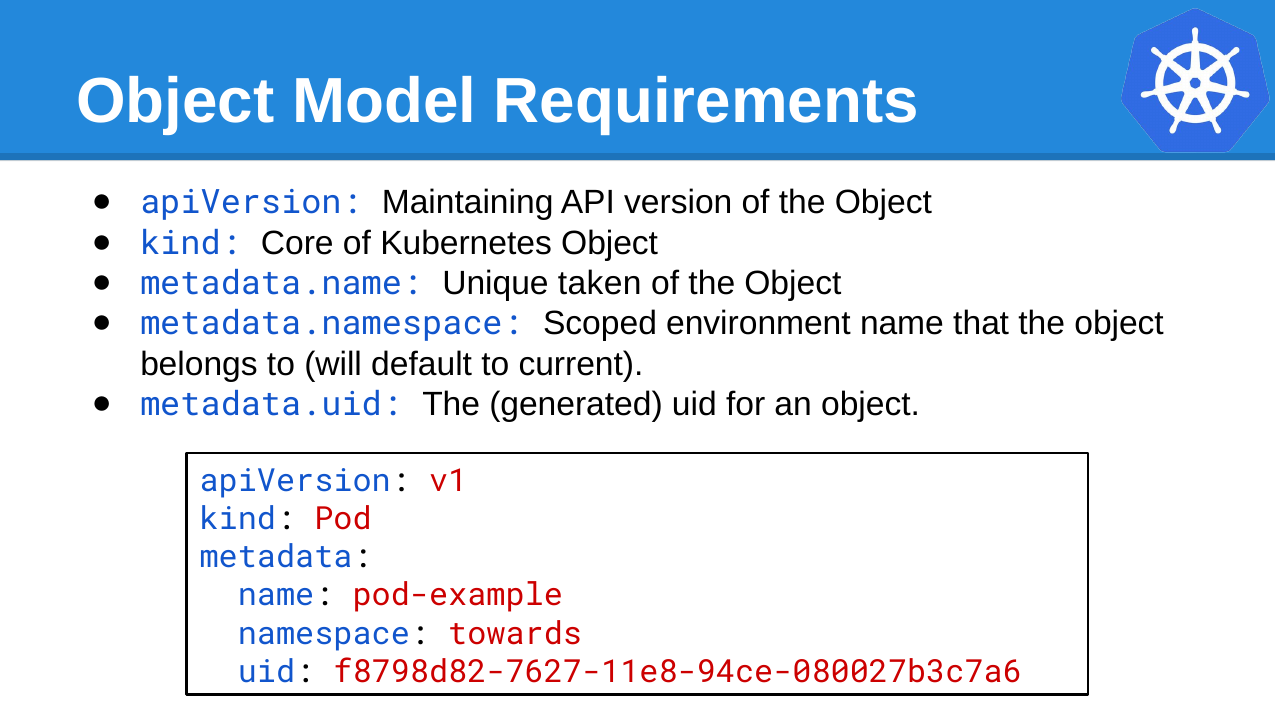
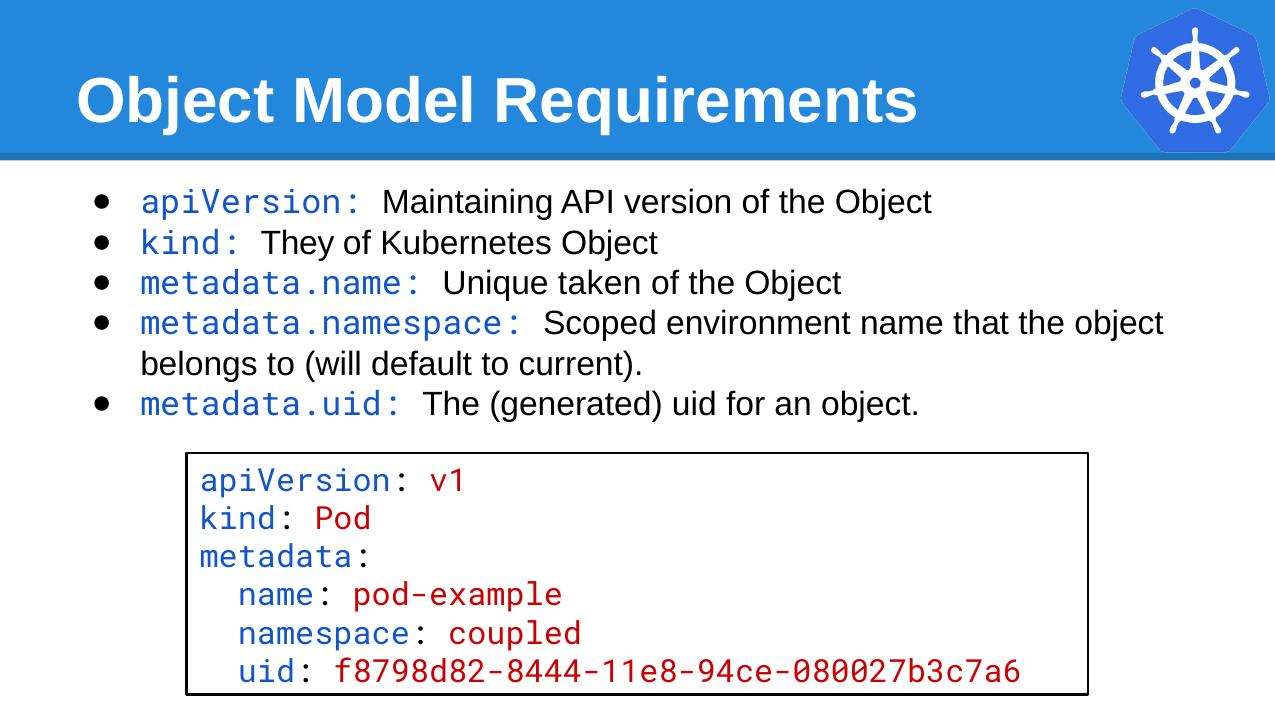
Core: Core -> They (297, 243)
towards: towards -> coupled (515, 634)
f8798d82-7627-11e8-94ce-080027b3c7a6: f8798d82-7627-11e8-94ce-080027b3c7a6 -> f8798d82-8444-11e8-94ce-080027b3c7a6 (678, 672)
